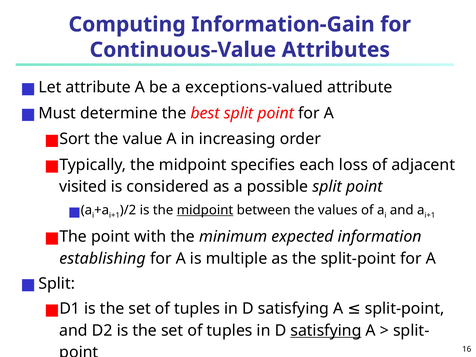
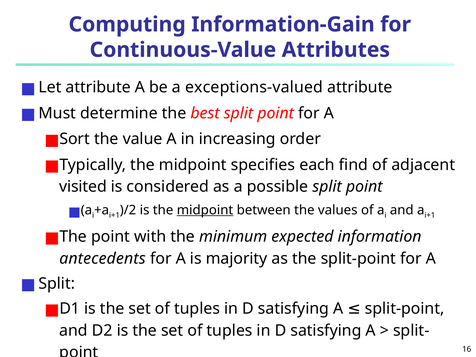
loss: loss -> find (353, 165)
establishing: establishing -> antecedents (102, 259)
multiple: multiple -> majority (237, 259)
satisfying underline: present -> none (326, 331)
